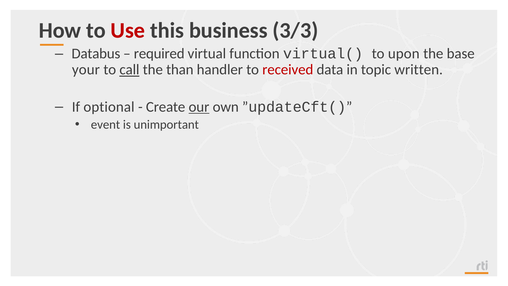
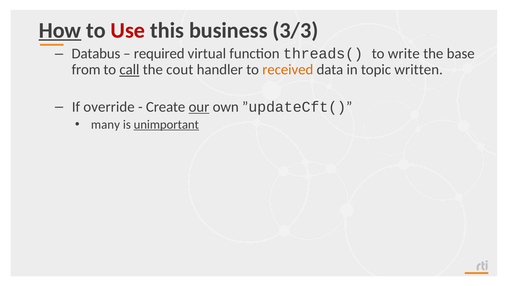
How underline: none -> present (60, 31)
virtual(: virtual( -> threads( (323, 54)
upon: upon -> write (404, 54)
your: your -> from (86, 70)
than: than -> cout (180, 70)
received colour: red -> orange (288, 70)
optional: optional -> override (109, 107)
event: event -> many (105, 124)
unimportant underline: none -> present (166, 124)
